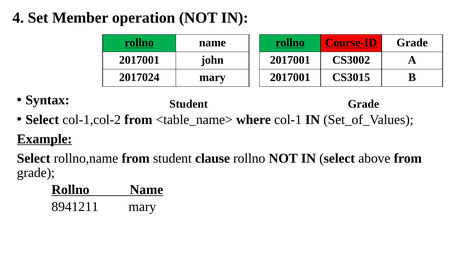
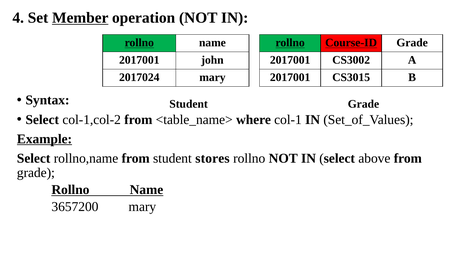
Member underline: none -> present (80, 18)
clause: clause -> stores (212, 158)
8941211: 8941211 -> 3657200 (75, 206)
